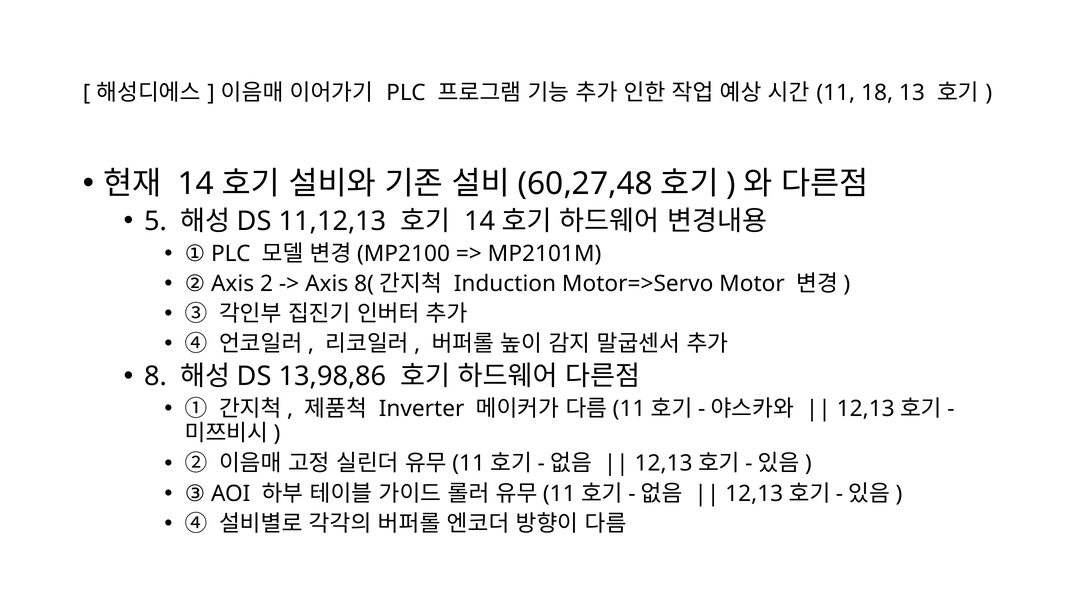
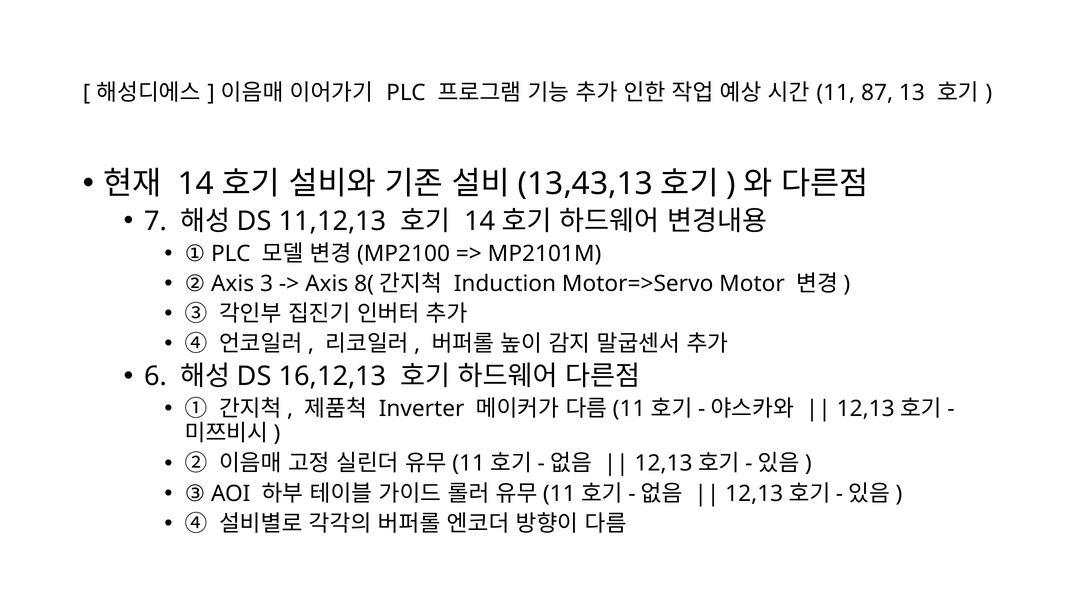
18: 18 -> 87 (877, 93)
60,27,48: 60,27,48 -> 13,43,13 (585, 184)
5: 5 -> 7 (155, 221)
2: 2 -> 3 (267, 284)
8: 8 -> 6 (155, 377)
13,98,86: 13,98,86 -> 16,12,13 (333, 377)
